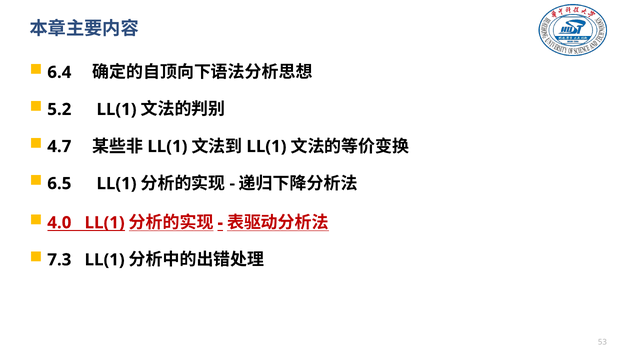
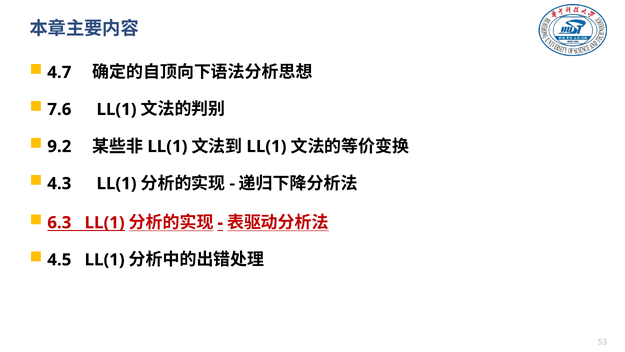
6.4: 6.4 -> 4.7 (59, 72)
5.2: 5.2 -> 7.6 (59, 109)
4.7: 4.7 -> 9.2 (59, 146)
6.5: 6.5 -> 4.3 (59, 183)
4.0: 4.0 -> 6.3 (59, 222)
7.3: 7.3 -> 4.5 (59, 259)
